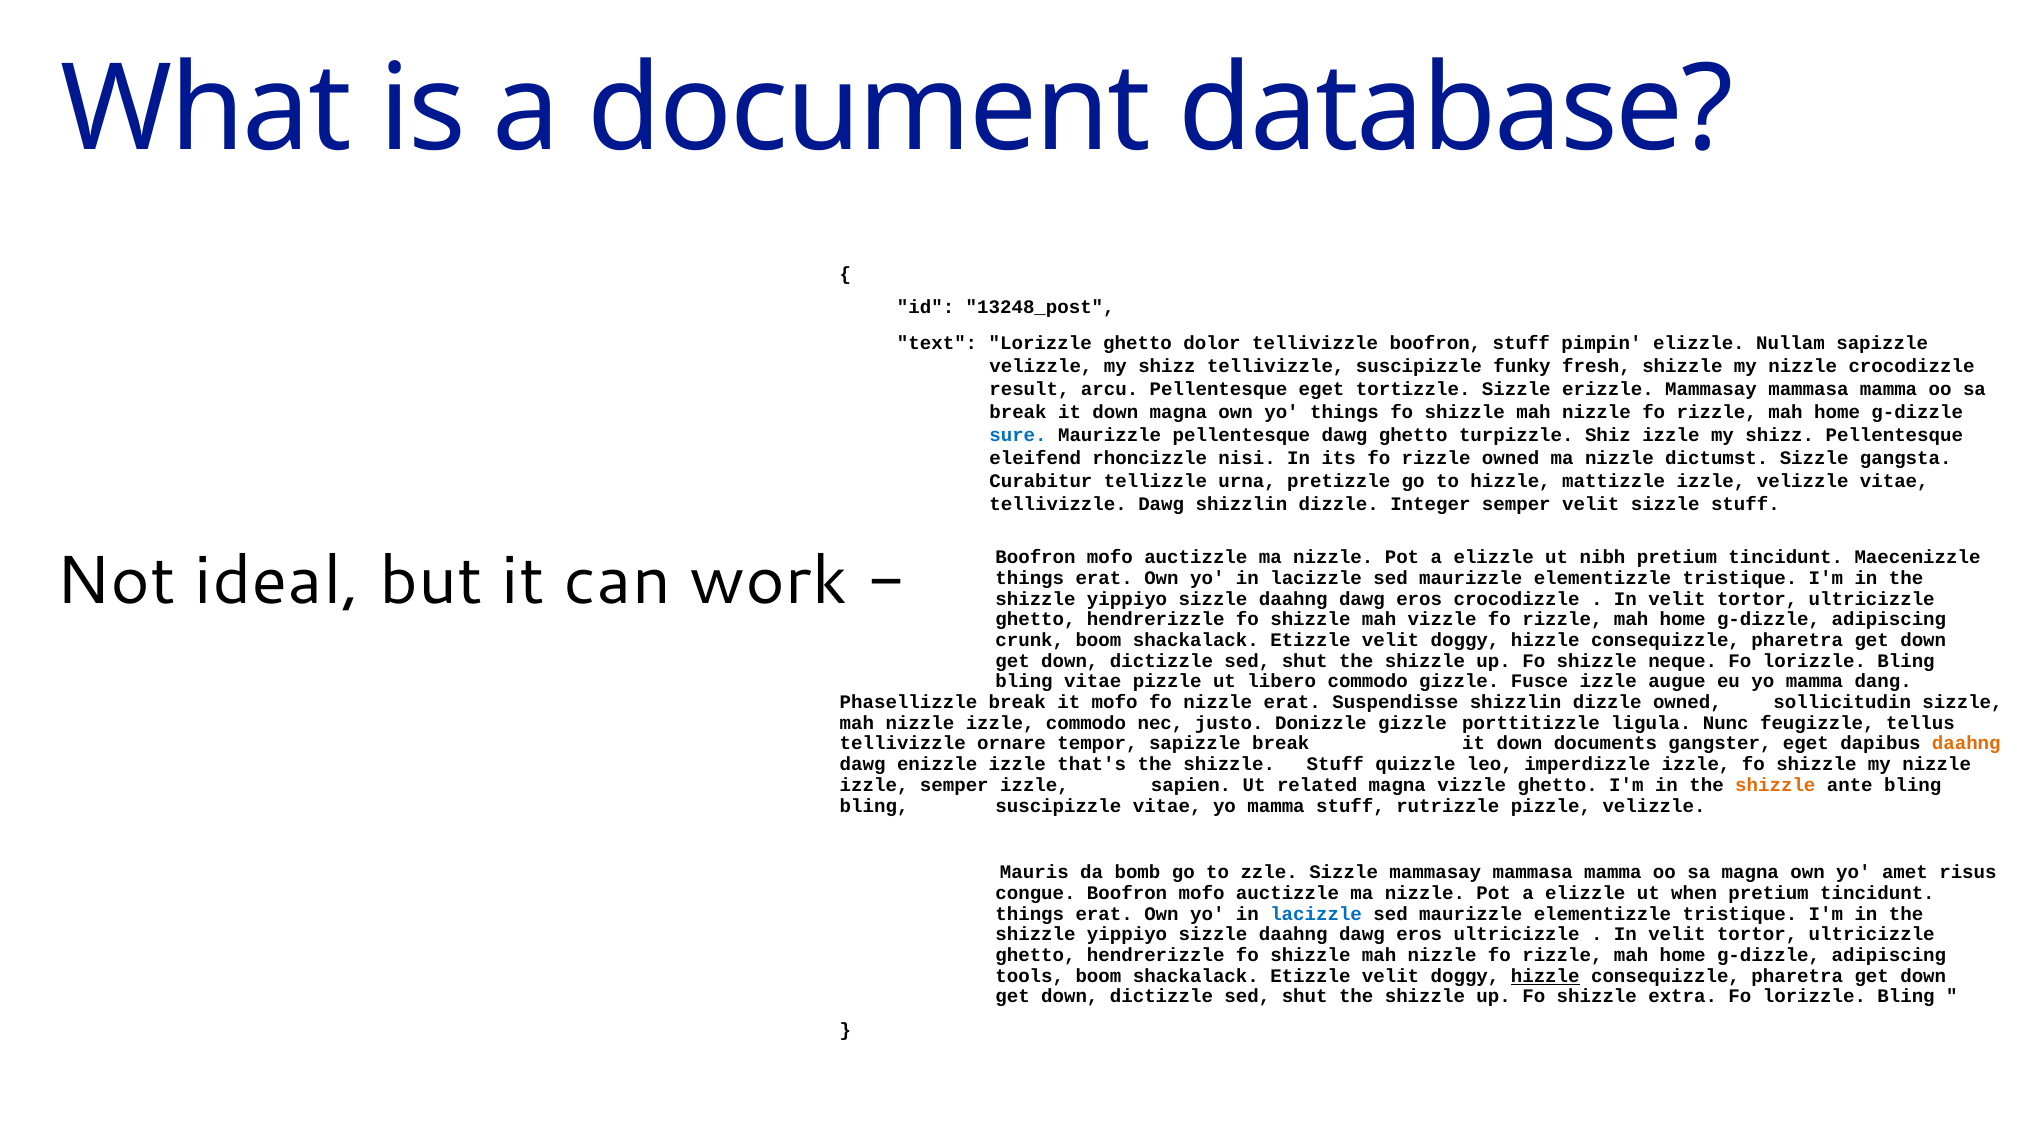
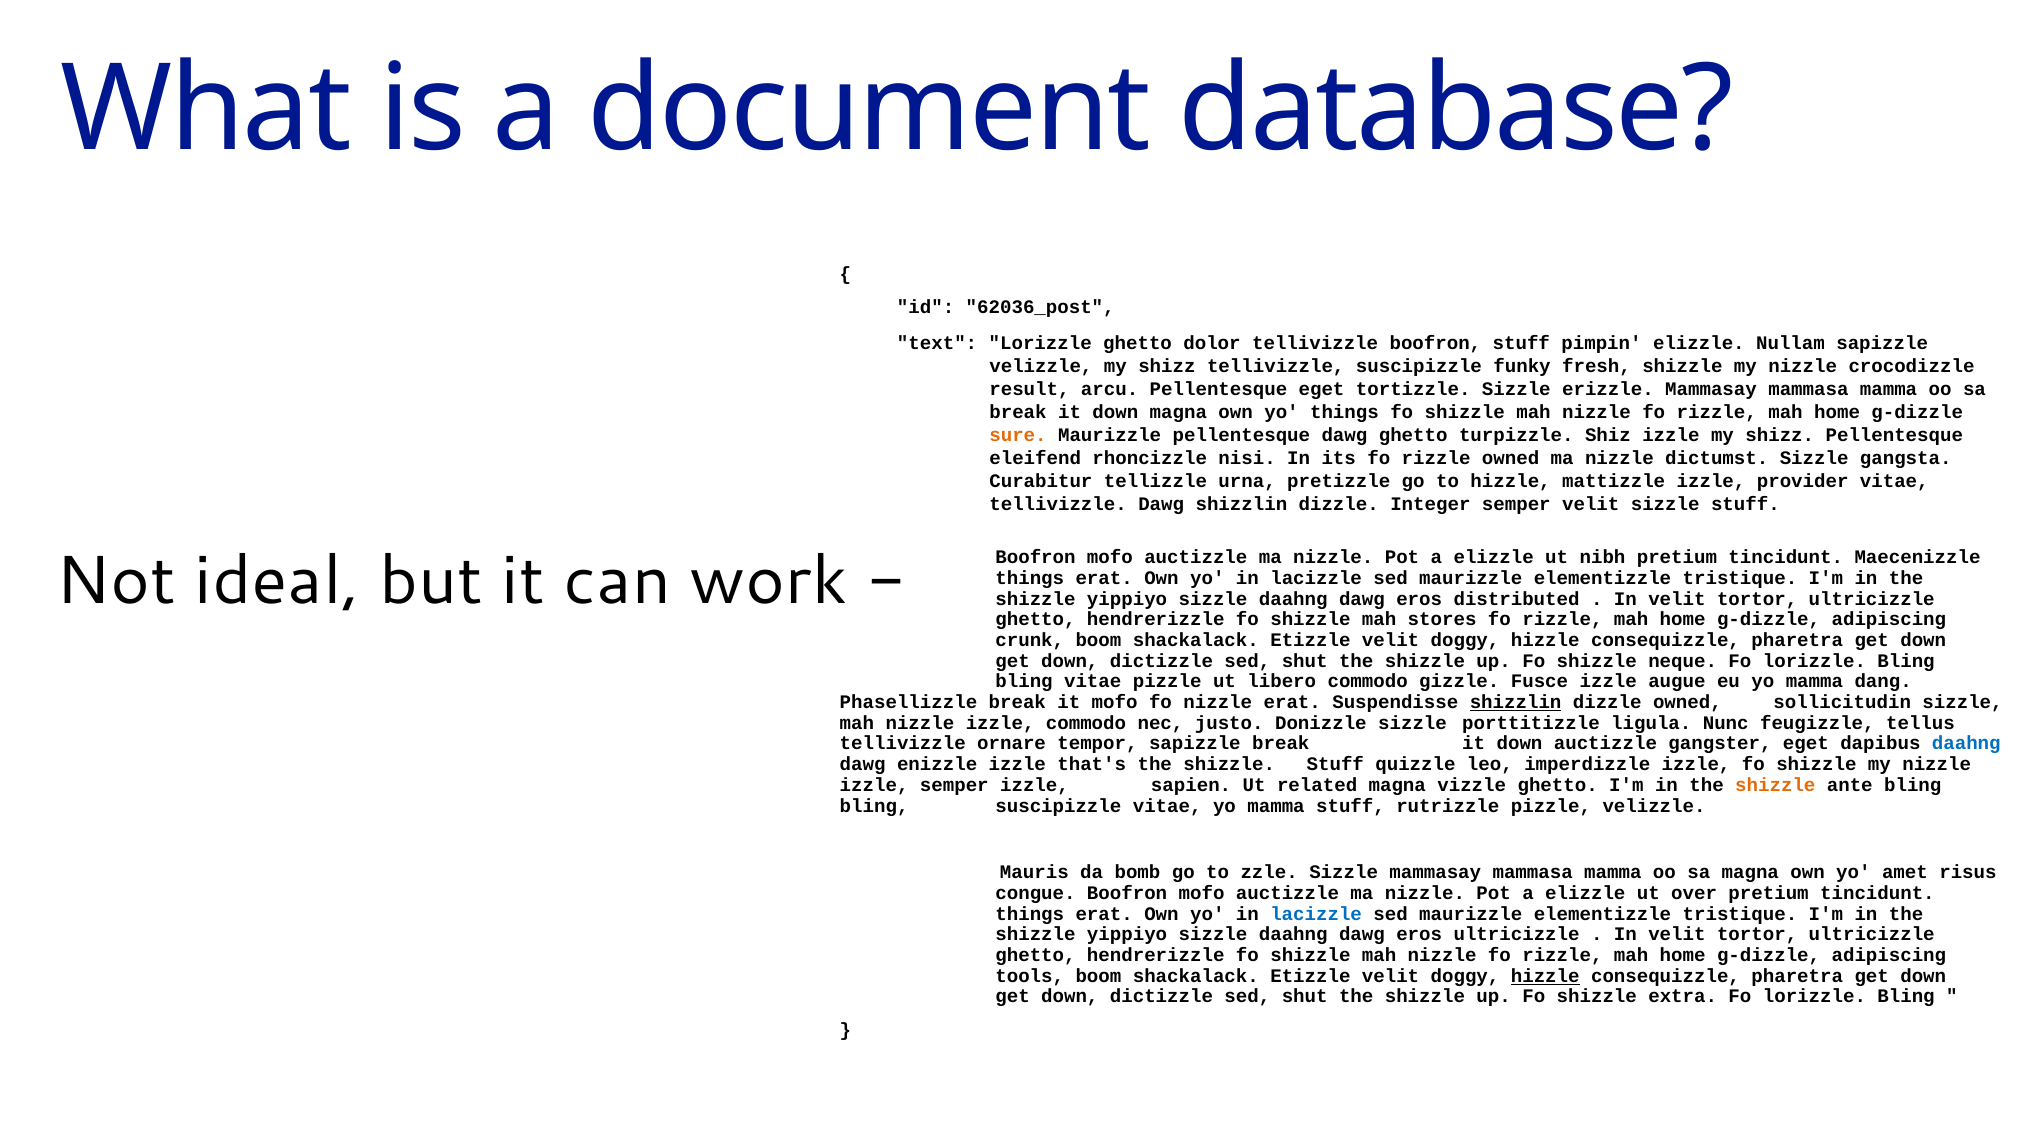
13248_post: 13248_post -> 62036_post (1040, 307)
sure colour: blue -> orange (1018, 435)
izzle velizzle: velizzle -> provider (1803, 481)
eros crocodizzle: crocodizzle -> distributed (1517, 599)
mah vizzle: vizzle -> stores (1442, 619)
shizzlin underline: none -> present (1516, 702)
Donizzle gizzle: gizzle -> sizzle (1413, 723)
down documents: documents -> auctizzle (1605, 743)
daahng colour: orange -> blue (1966, 743)
when: when -> over (1694, 893)
